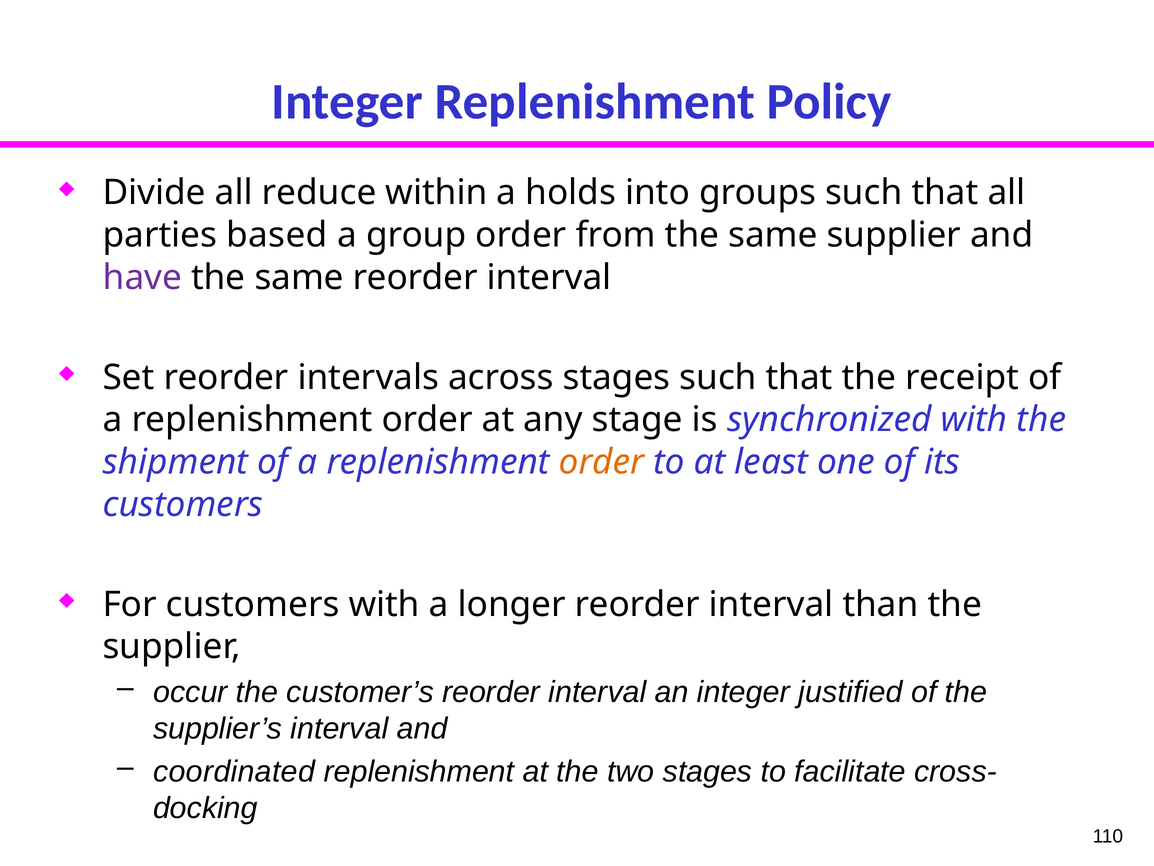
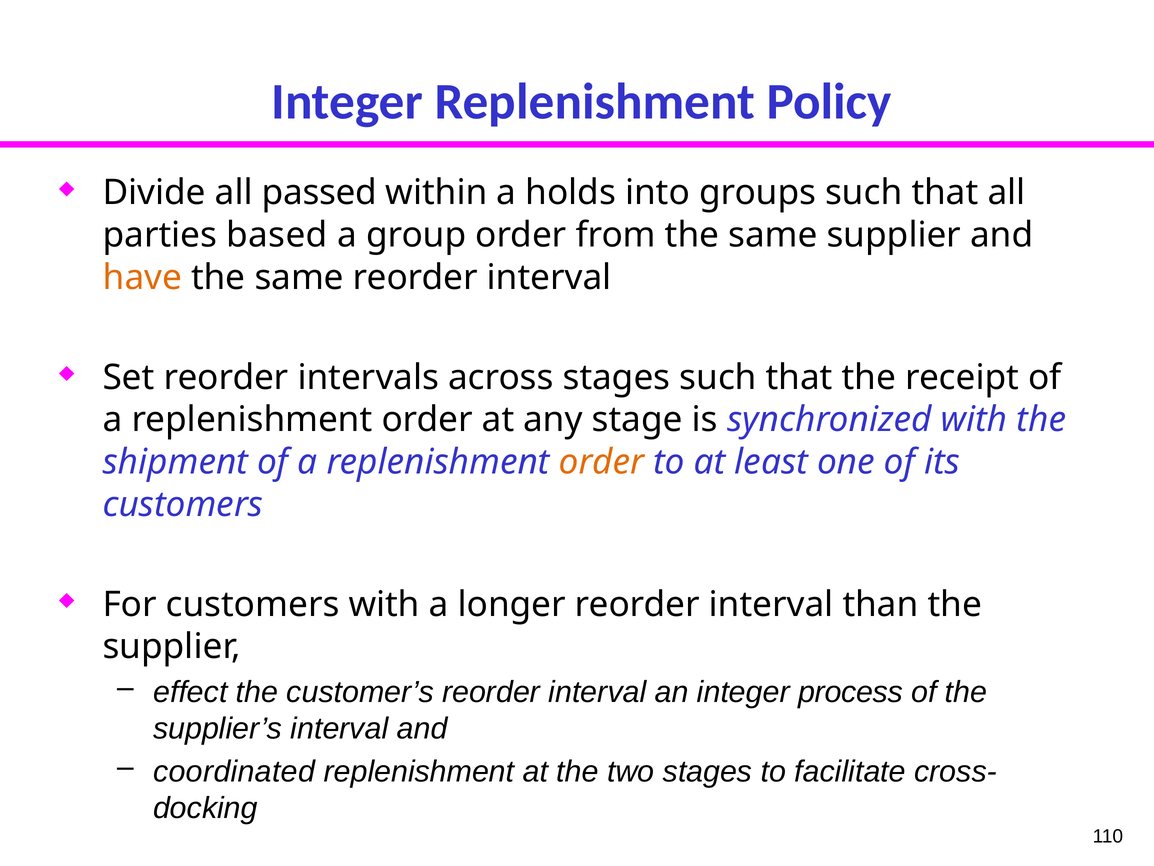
reduce: reduce -> passed (319, 193)
have colour: purple -> orange (142, 277)
occur: occur -> effect (190, 692)
justified: justified -> process (851, 692)
